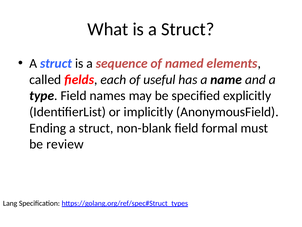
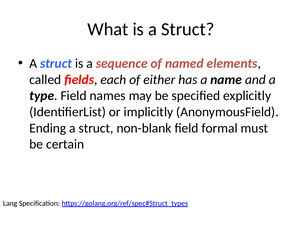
useful: useful -> either (159, 79)
review: review -> certain (65, 144)
